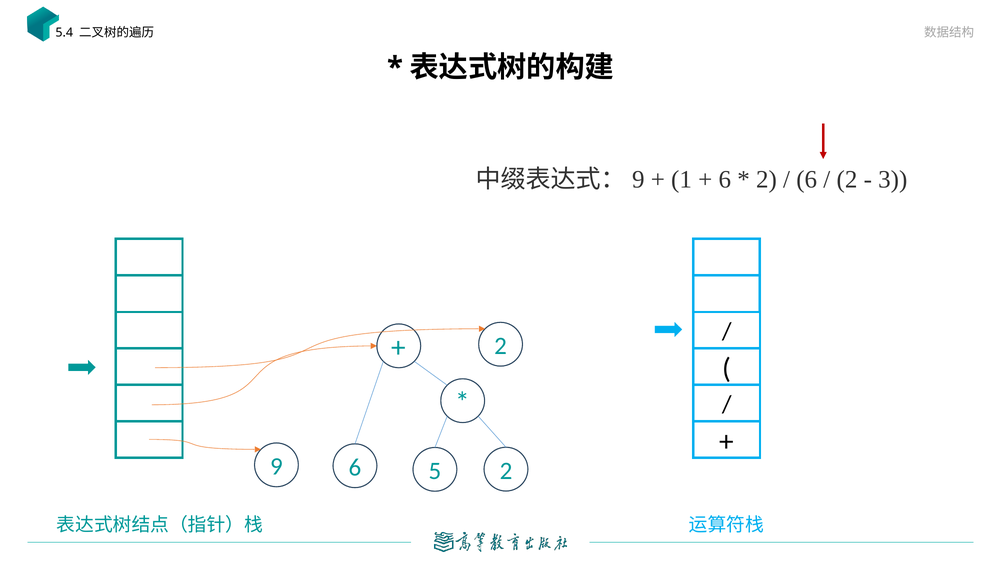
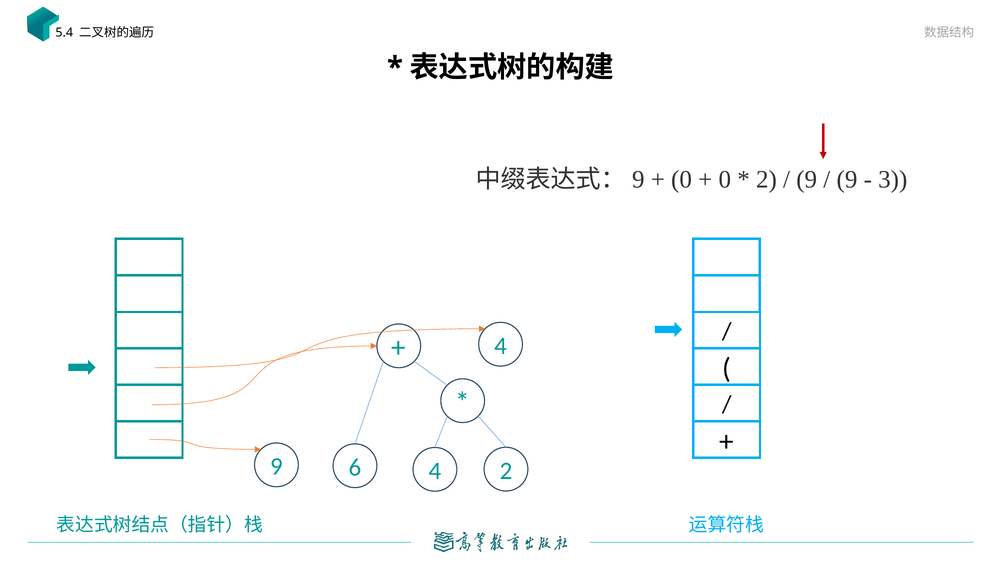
1: 1 -> 0 (681, 179)
6: 6 -> 0 (725, 179)
6: 6 -> 9 (807, 179)
2: 2 -> 9 (847, 179)
2: 2 -> 4 (501, 346)
6 5: 5 -> 4 (435, 471)
